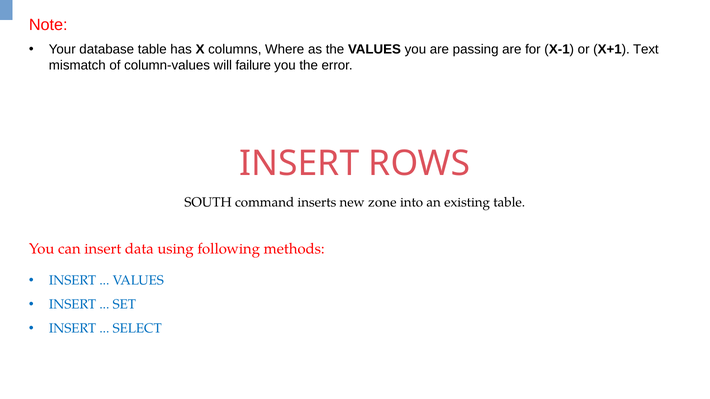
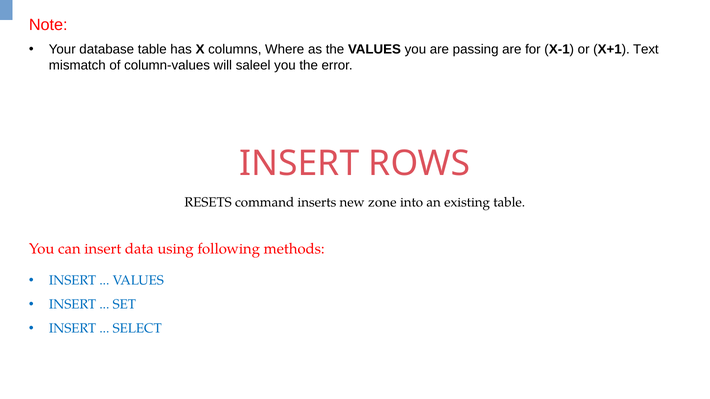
failure: failure -> saleel (253, 65)
SOUTH: SOUTH -> RESETS (208, 202)
